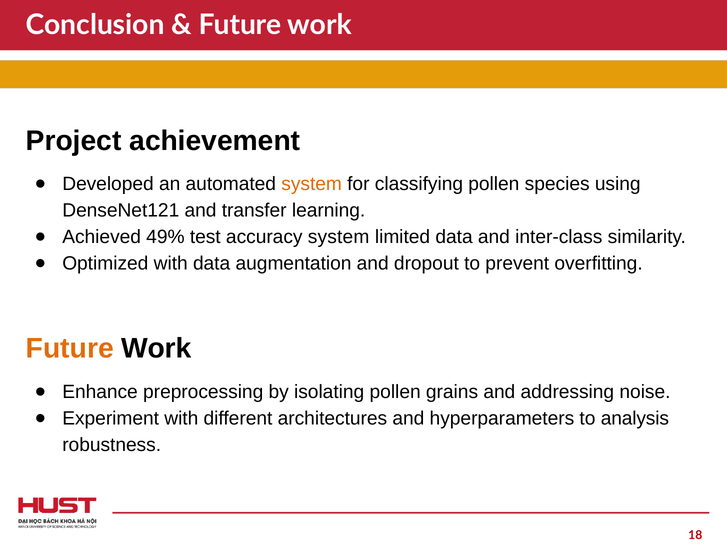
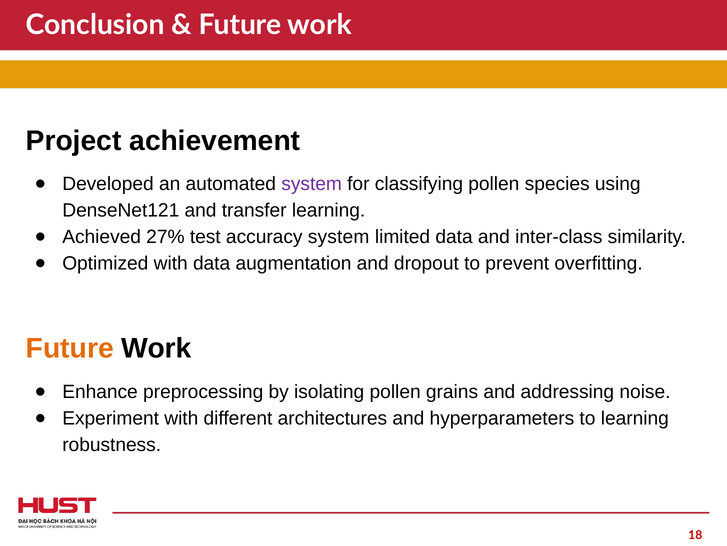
system colour: orange -> purple (312, 184)
49%: 49% -> 27% (165, 237)
to analysis: analysis -> learning (635, 418)
